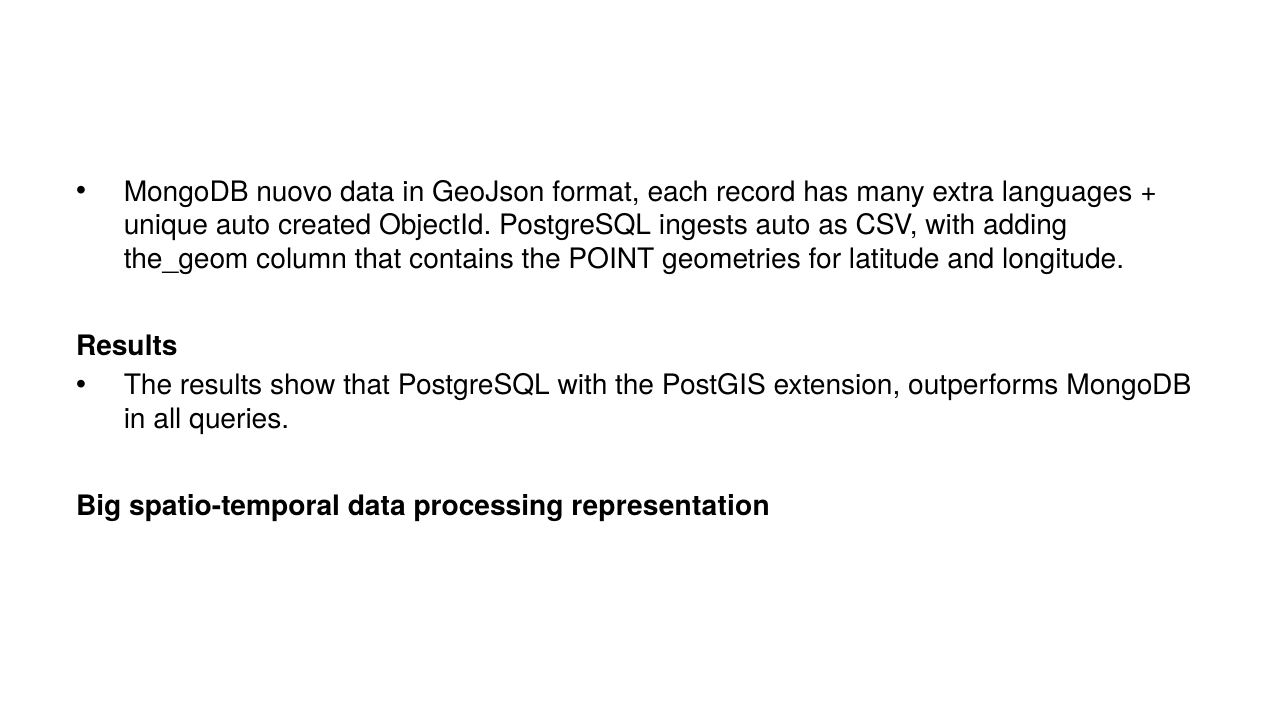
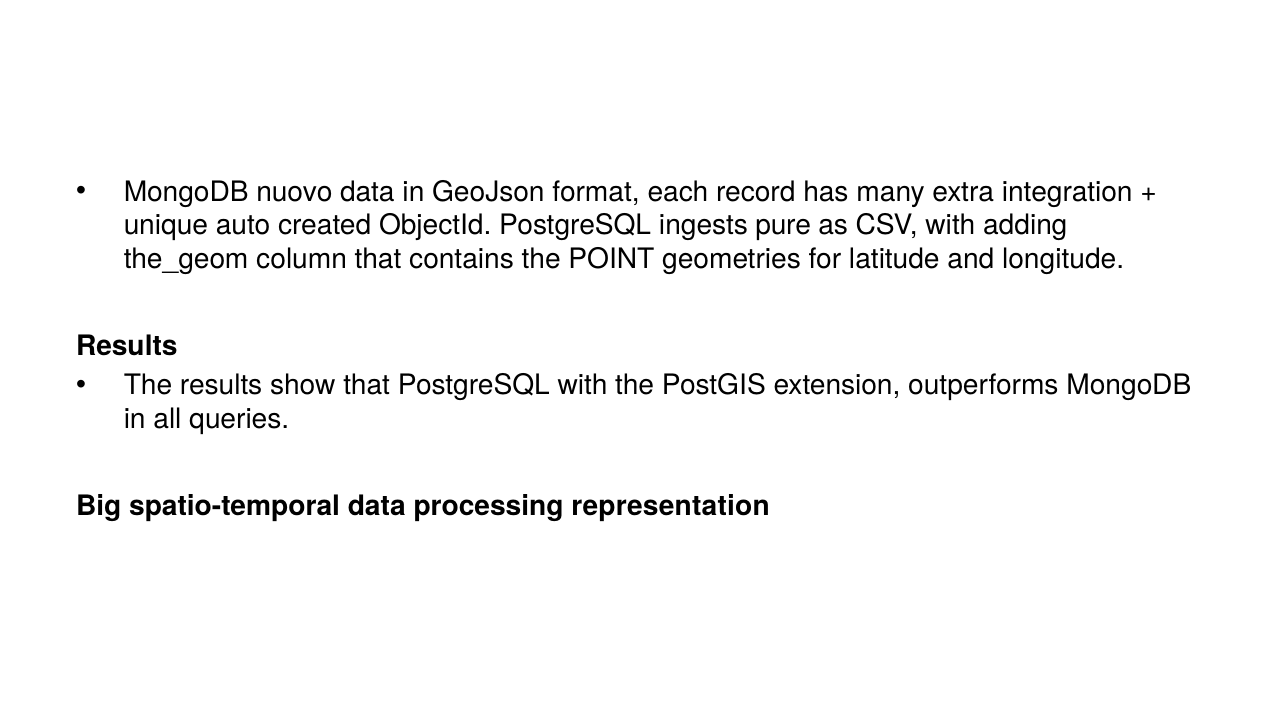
languages: languages -> integration (1067, 192)
ingests auto: auto -> pure (783, 226)
